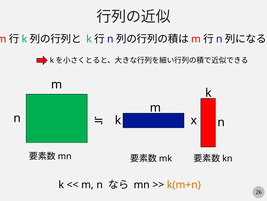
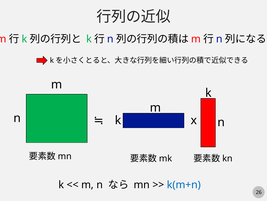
k(m+n colour: orange -> blue (184, 184)
